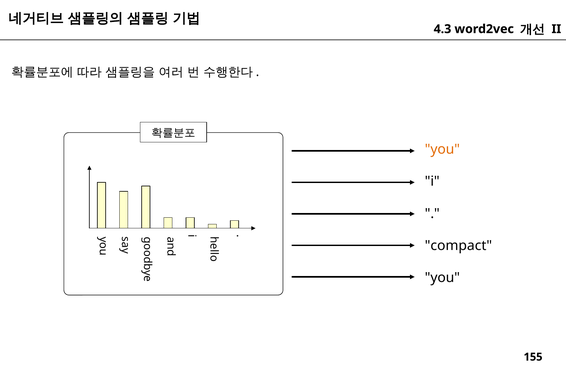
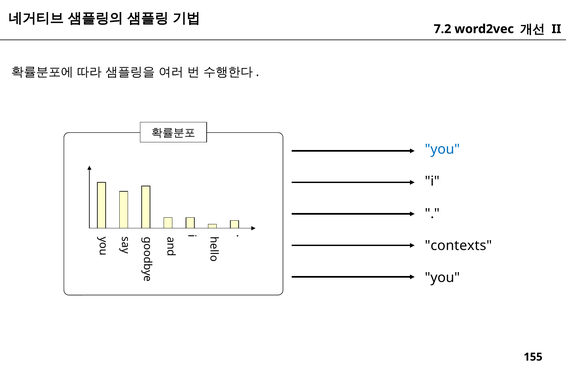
4.3: 4.3 -> 7.2 (442, 29)
you colour: orange -> blue (442, 149)
compact: compact -> contexts (458, 245)
